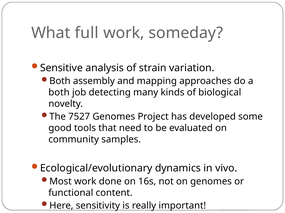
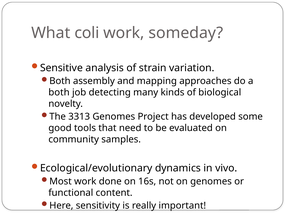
full: full -> coli (87, 33)
7527: 7527 -> 3313 (79, 117)
